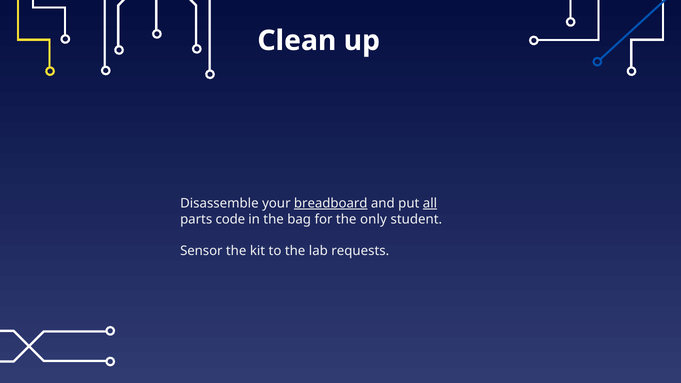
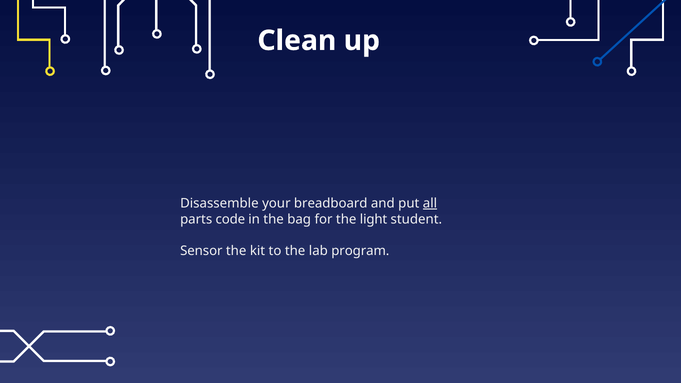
breadboard underline: present -> none (331, 203)
only: only -> light (374, 219)
requests: requests -> program (360, 251)
